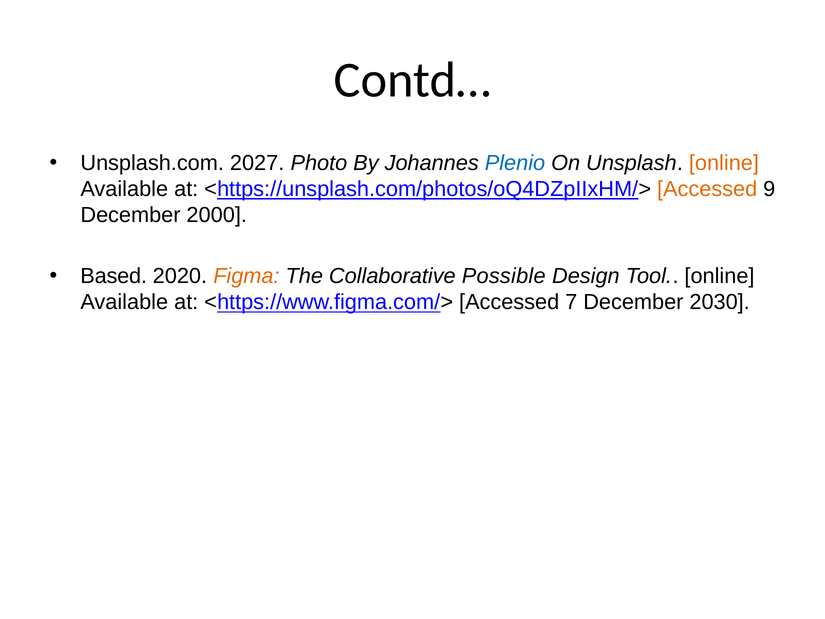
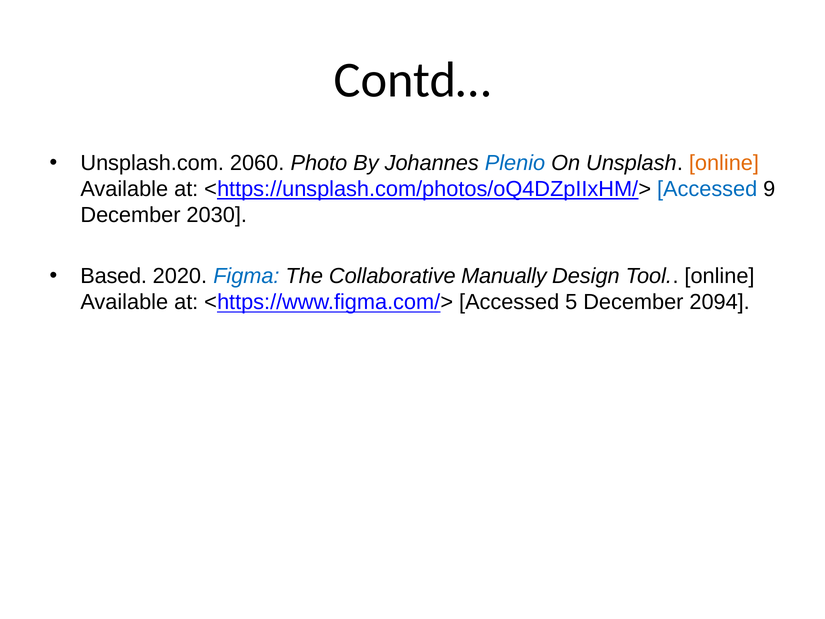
2027: 2027 -> 2060 (257, 163)
Accessed colour: orange -> blue (707, 189)
2000: 2000 -> 2030 (217, 215)
Figma colour: orange -> blue (246, 276)
Possible: Possible -> Manually (504, 276)
7: 7 -> 5 (571, 302)
2030: 2030 -> 2094 (720, 302)
